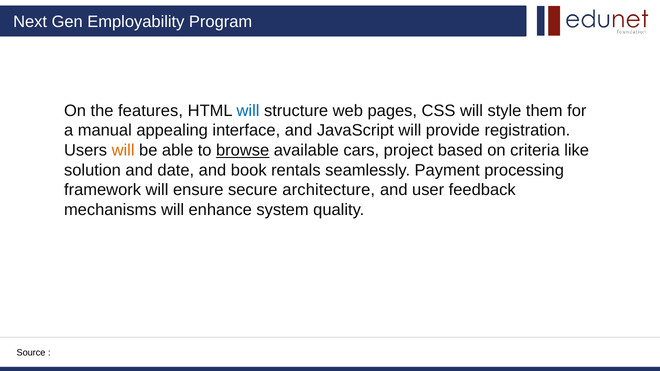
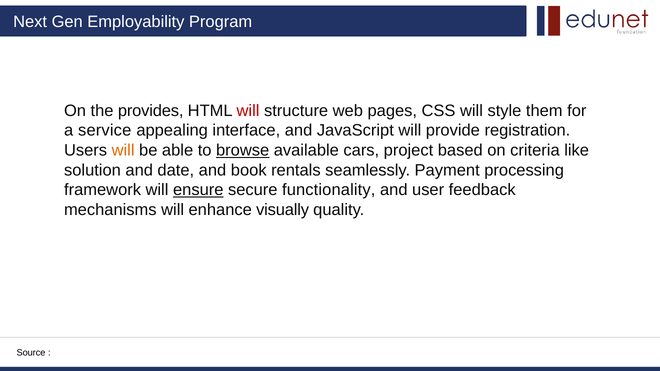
features: features -> provides (151, 111)
will colour: blue -> red (248, 111)
manual: manual -> service (105, 131)
ensure underline: none -> present (198, 190)
architecture: architecture -> functionality (329, 190)
system: system -> visually (283, 210)
